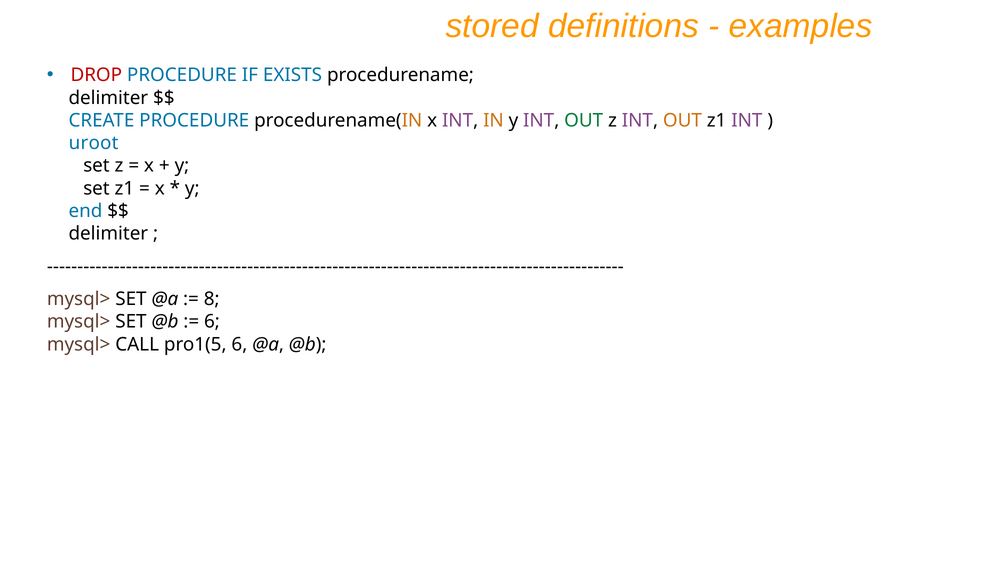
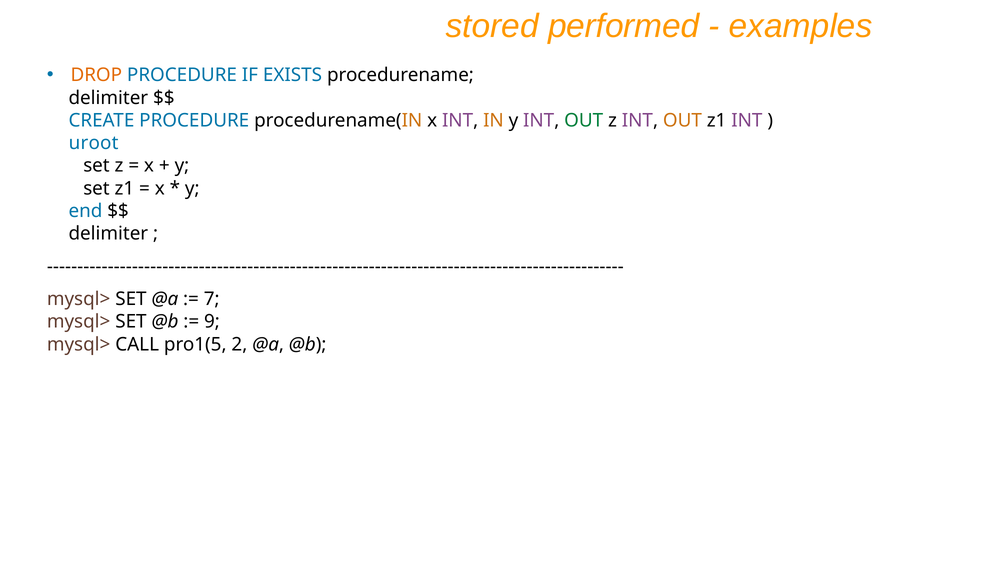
definitions: definitions -> performed (624, 26)
DROP colour: red -> orange (96, 75)
8: 8 -> 7 (212, 299)
6: 6 -> 9 (212, 322)
pro1(5 6: 6 -> 2 (239, 344)
